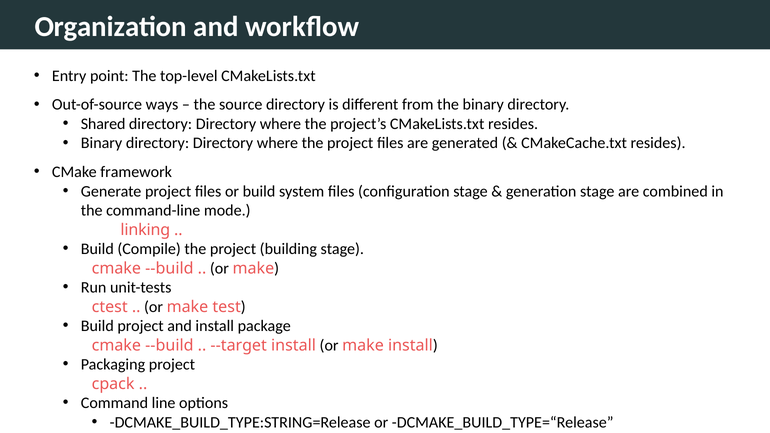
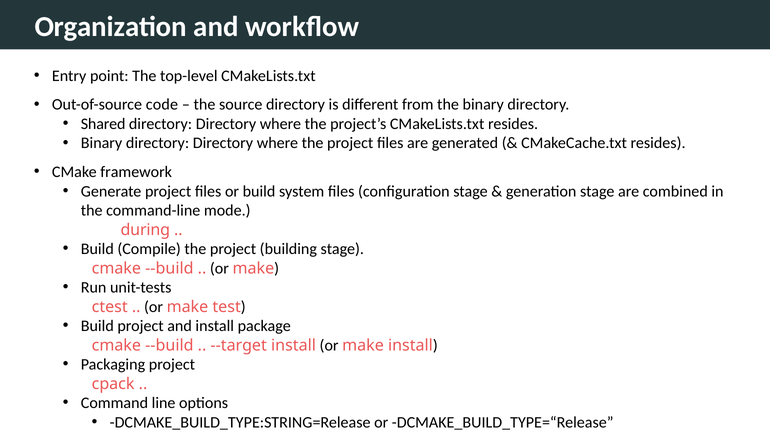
ways: ways -> code (162, 105)
linking: linking -> during (145, 230)
